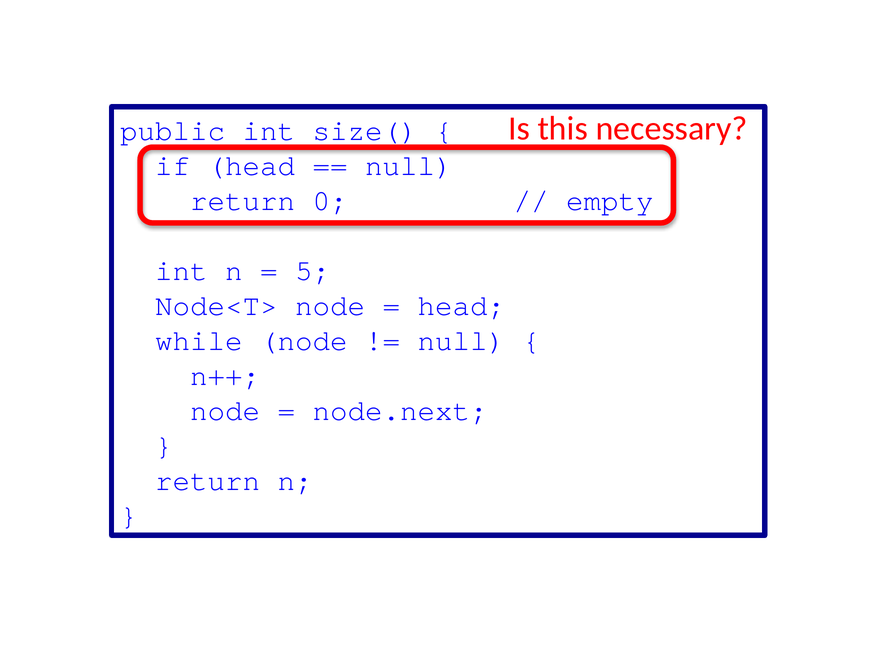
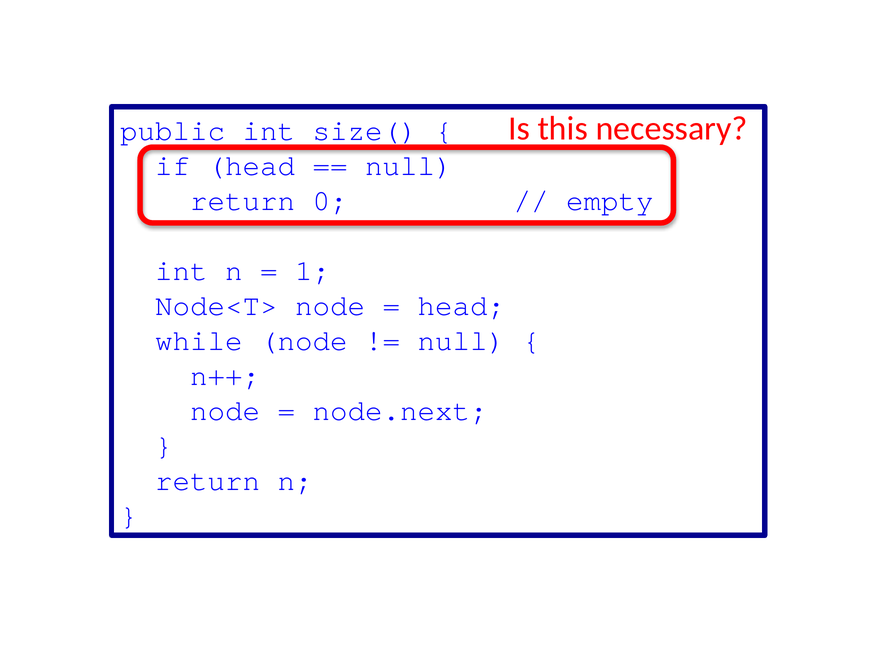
5: 5 -> 1 (313, 271)
